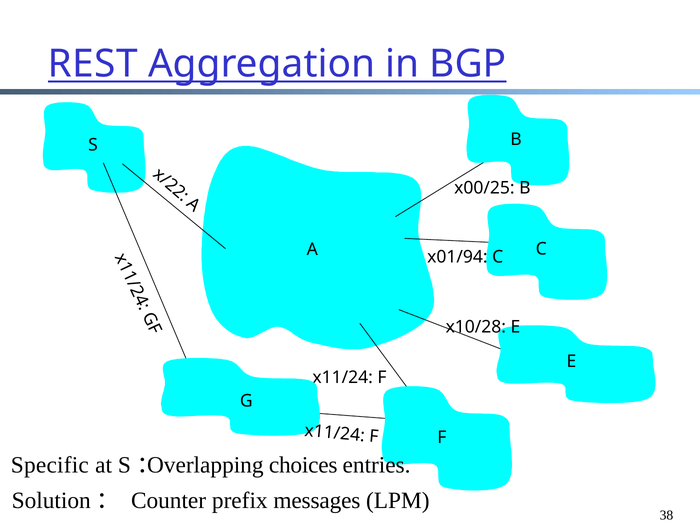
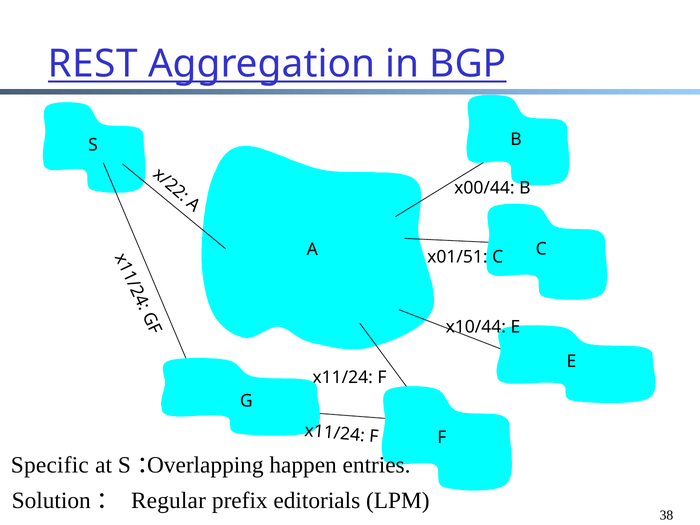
x00/25: x00/25 -> x00/44 (484, 188)
x01/94: x01/94 -> x01/51 (457, 257)
x10/28: x10/28 -> x10/44 (476, 327)
choices: choices -> happen (303, 465)
Counter: Counter -> Regular (168, 501)
messages: messages -> editorials (317, 501)
